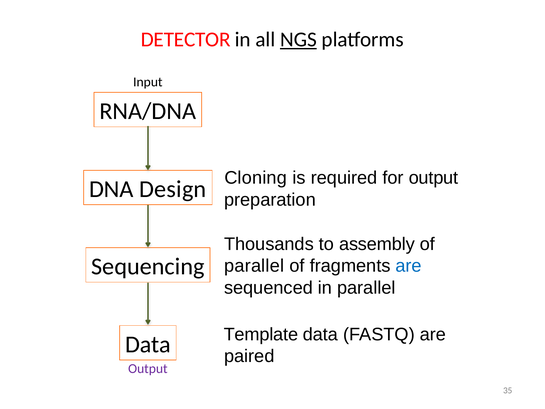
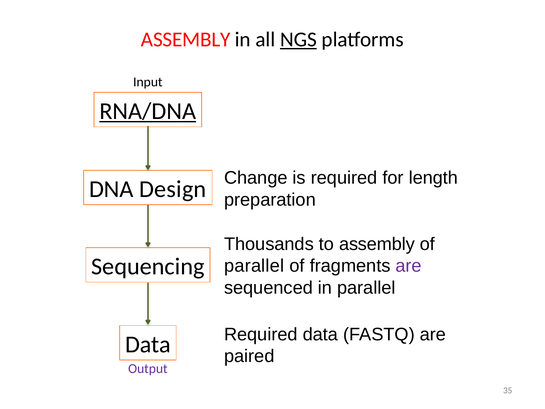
DETECTOR: DETECTOR -> ASSEMBLY (186, 39)
RNA/DNA underline: none -> present (148, 111)
Cloning: Cloning -> Change (256, 178)
for output: output -> length (433, 178)
are colour: blue -> purple (409, 266)
Template: Template -> Required (261, 334)
